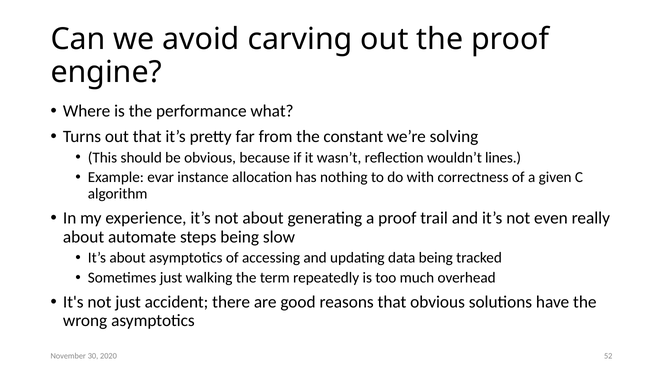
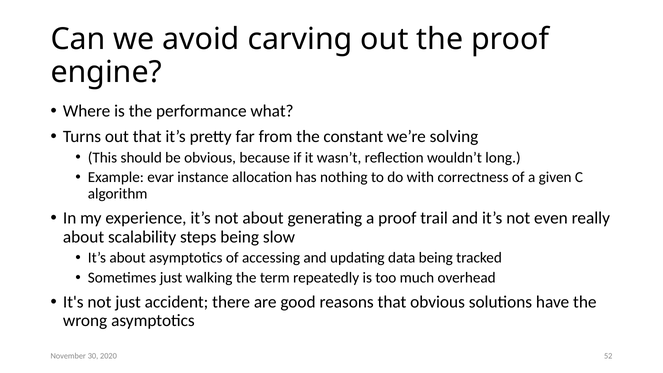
lines: lines -> long (503, 157)
automate: automate -> scalability (142, 237)
